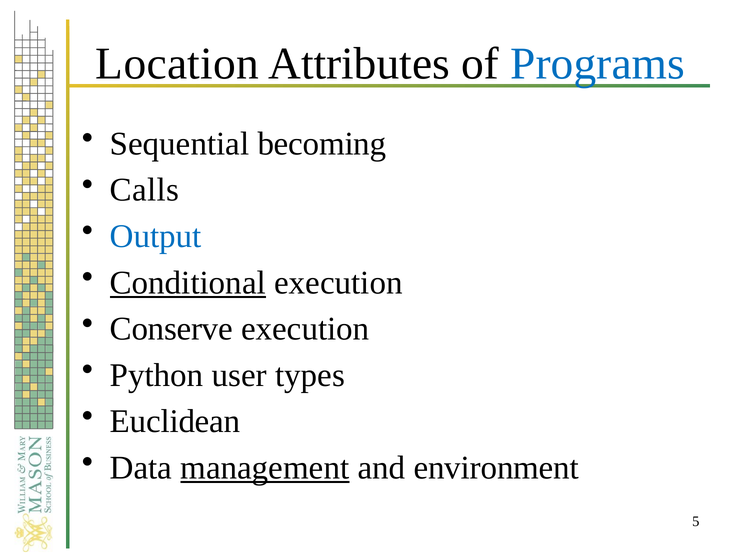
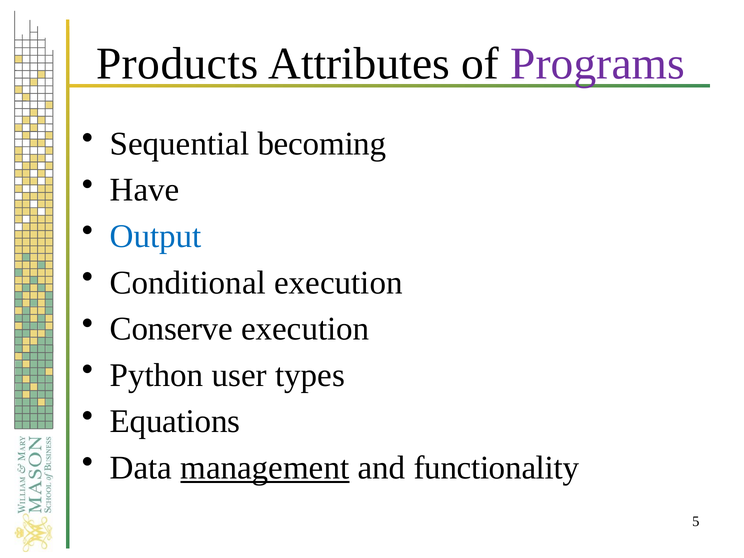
Location: Location -> Products (177, 64)
Programs colour: blue -> purple (598, 64)
Calls: Calls -> Have (145, 190)
Conditional underline: present -> none (188, 283)
Euclidean: Euclidean -> Equations (175, 422)
environment: environment -> functionality (496, 468)
